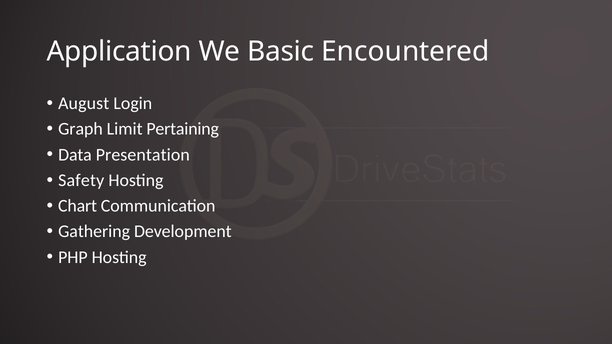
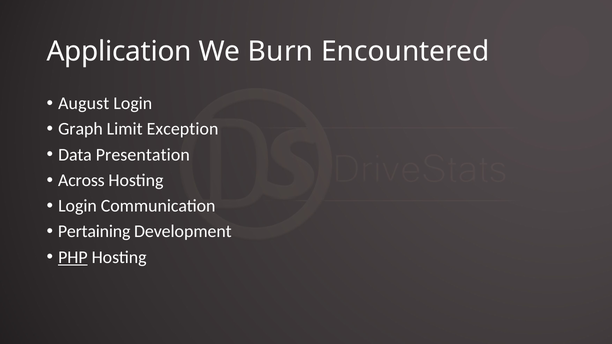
Basic: Basic -> Burn (281, 51)
Pertaining: Pertaining -> Exception (183, 129)
Safety: Safety -> Across (81, 180)
Chart: Chart -> Login (77, 206)
Gathering: Gathering -> Pertaining (94, 232)
PHP underline: none -> present (73, 257)
